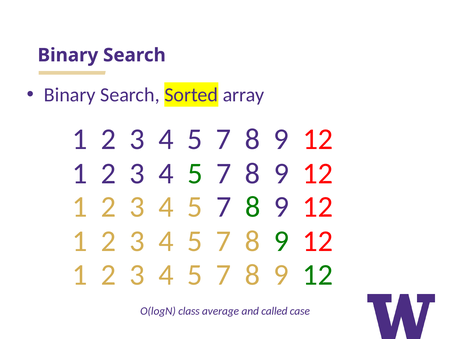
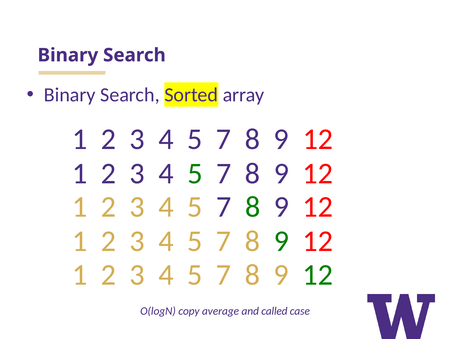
class: class -> copy (189, 310)
